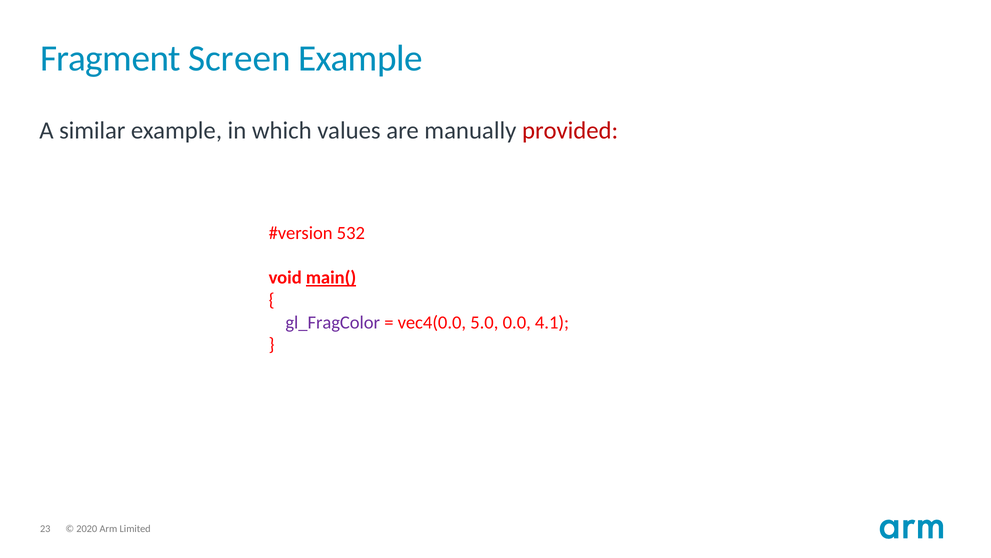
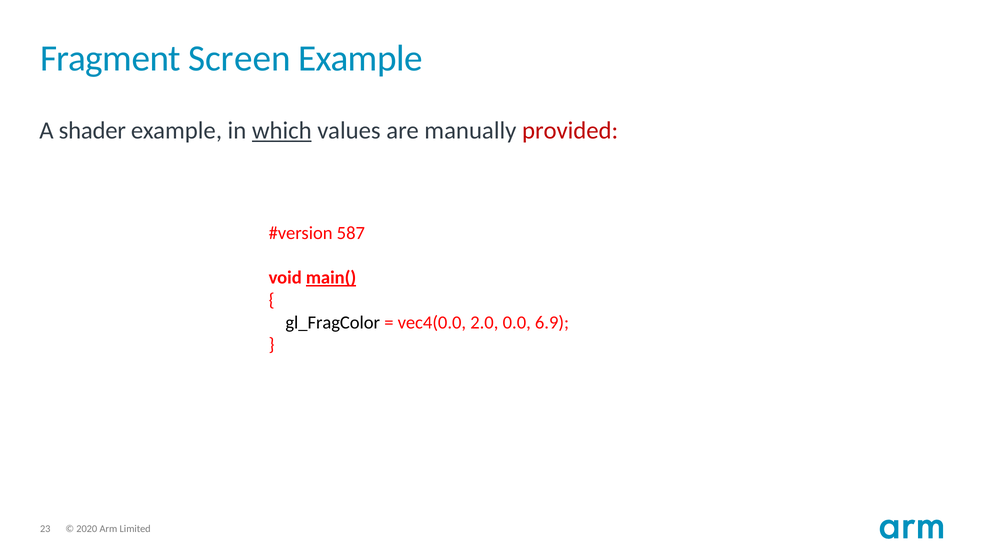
similar: similar -> shader (92, 130)
which underline: none -> present (282, 130)
532: 532 -> 587 (351, 233)
gl_FragColor colour: purple -> black (333, 322)
5.0: 5.0 -> 2.0 (484, 322)
4.1: 4.1 -> 6.9 (552, 322)
